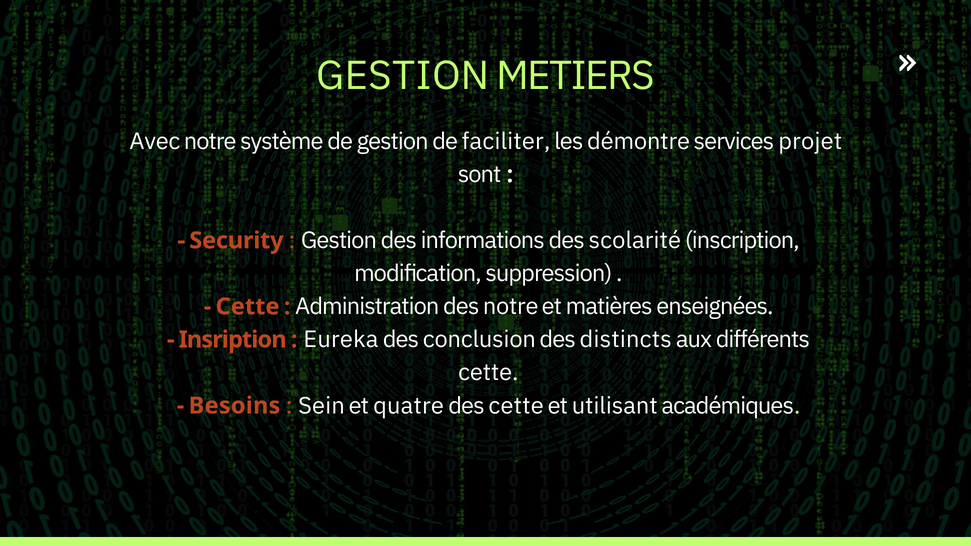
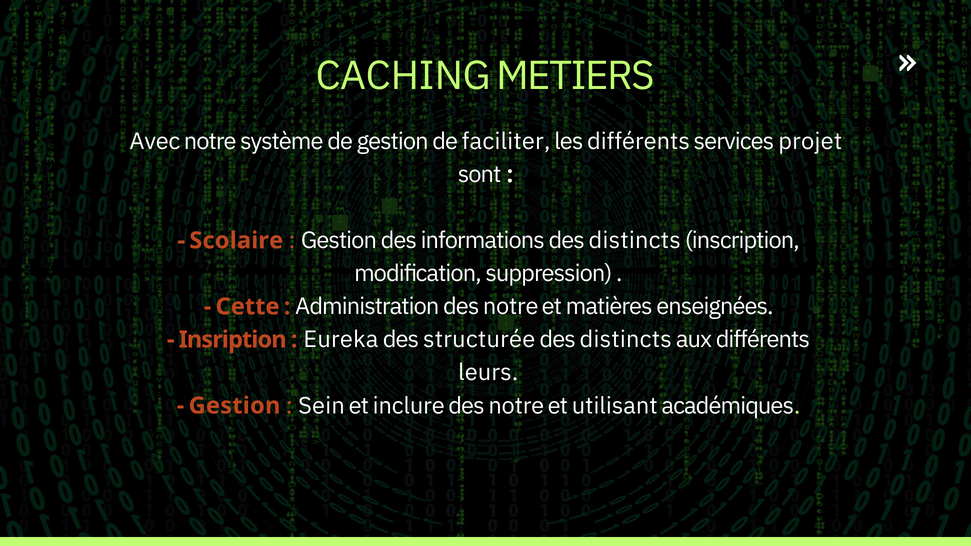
GESTION: GESTION -> CACHING (403, 76)
les démontre: démontre -> différents (639, 141)
Security: Security -> Scolaire (236, 241)
informations des scolarité: scolarité -> distincts (635, 241)
conclusion: conclusion -> structurée (479, 340)
cette: cette -> leurs (488, 373)
Besoins: Besoins -> Gestion (234, 406)
quatre: quatre -> inclure (409, 406)
cette: cette -> notre (516, 406)
